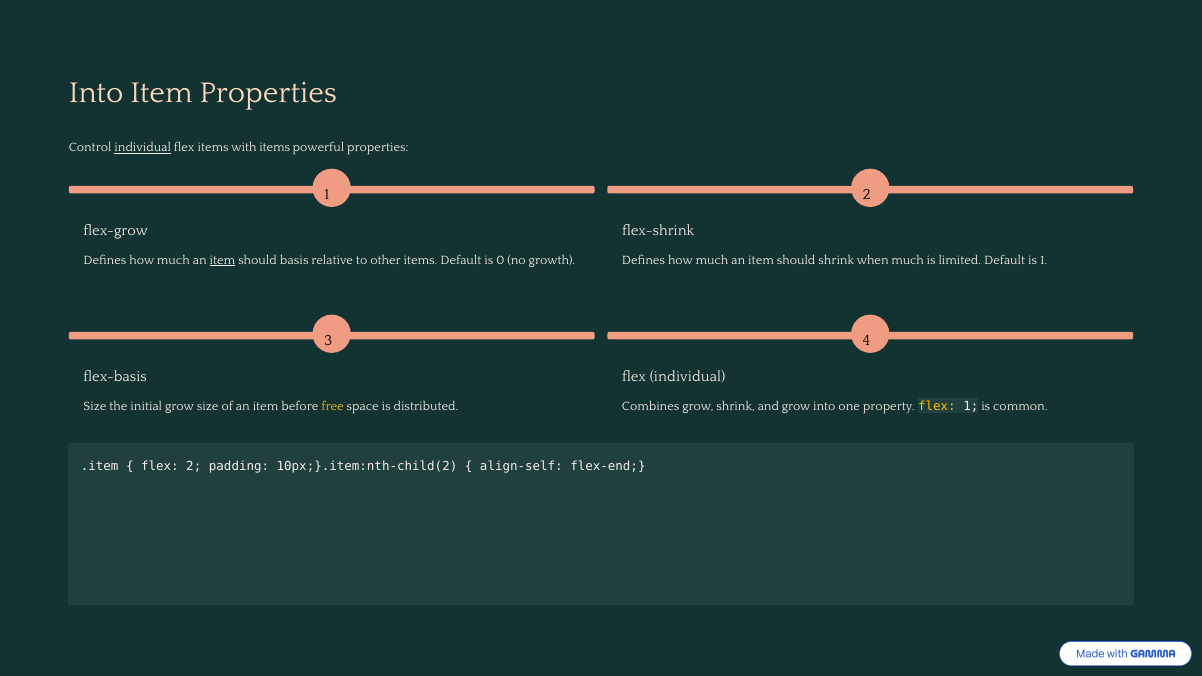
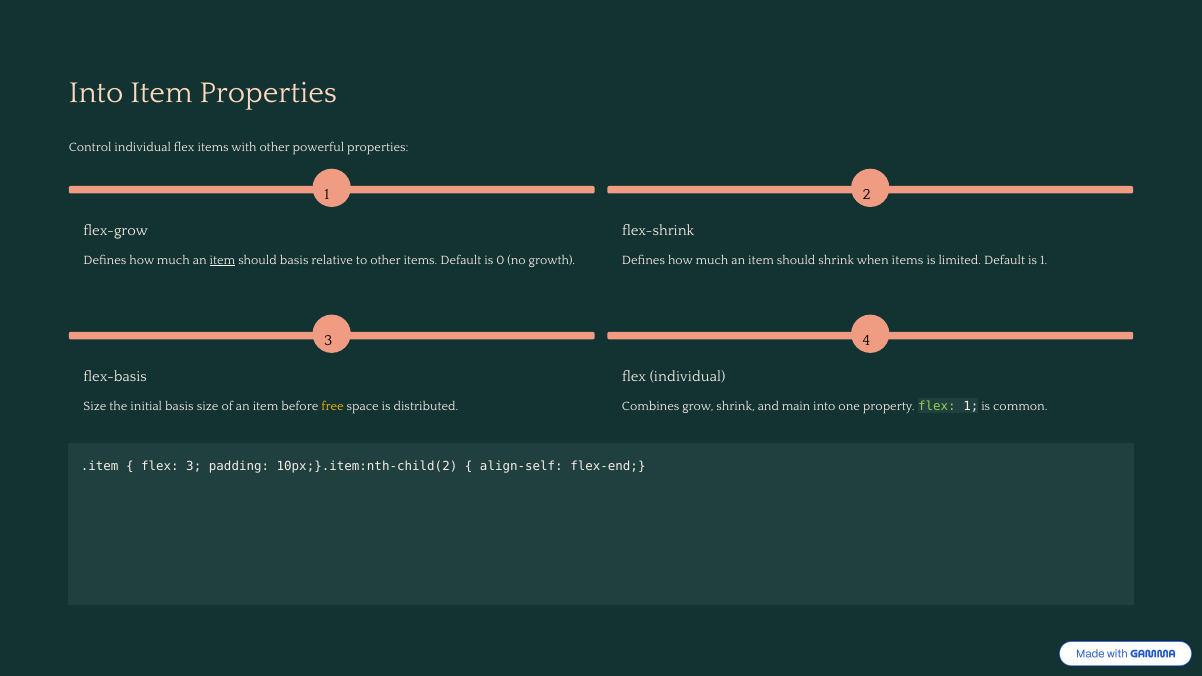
individual underline: present -> none (143, 148)
with items: items -> other (275, 148)
when much: much -> items (908, 260)
initial grow: grow -> basis (179, 406)
and grow: grow -> main (796, 406)
flex colour: yellow -> light green (937, 406)
flex 2: 2 -> 3 (194, 466)
